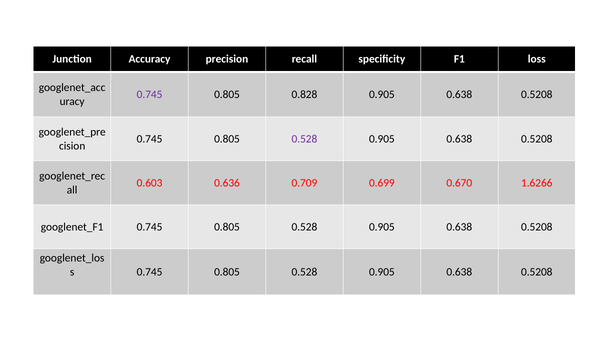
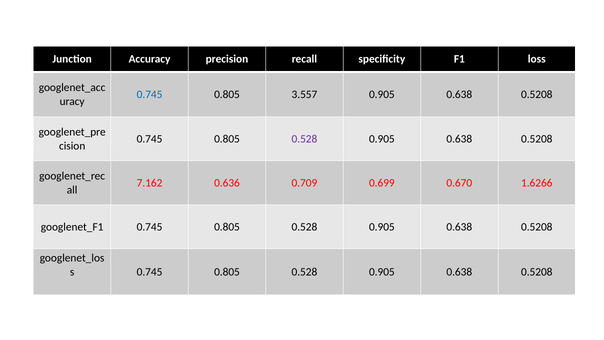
0.745 colour: purple -> blue (150, 95)
0.828: 0.828 -> 3.557 (304, 95)
0.603: 0.603 -> 7.162 (150, 183)
